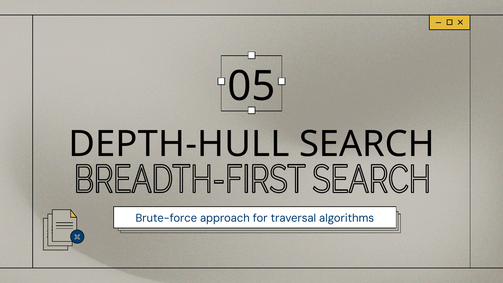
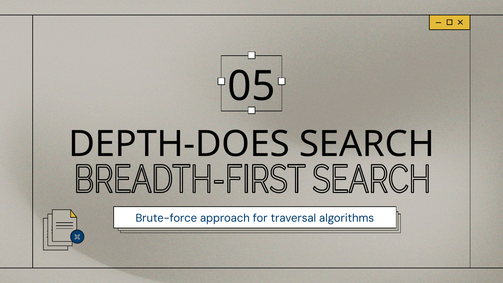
DEPTH-HULL: DEPTH-HULL -> DEPTH-DOES (179, 144)
